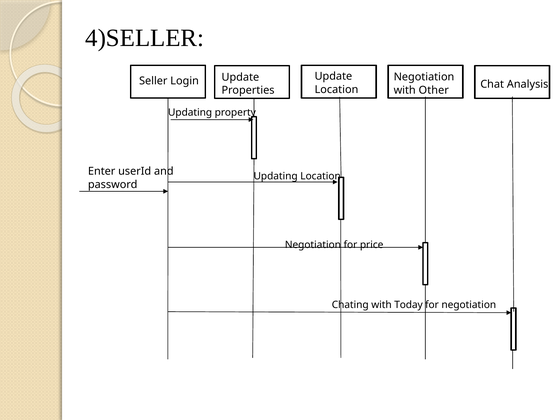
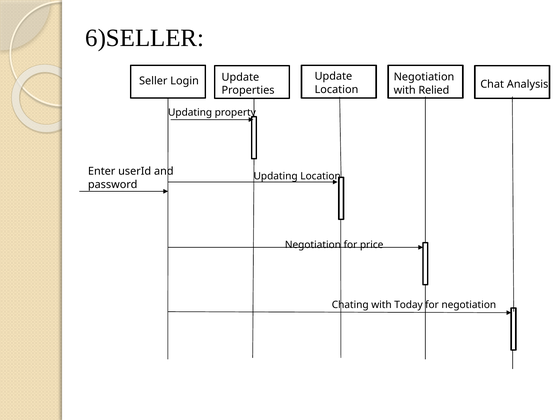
4)SELLER: 4)SELLER -> 6)SELLER (145, 38)
Other: Other -> Relied (434, 90)
